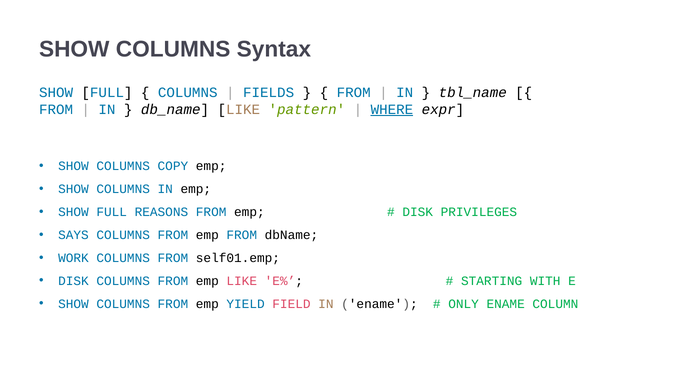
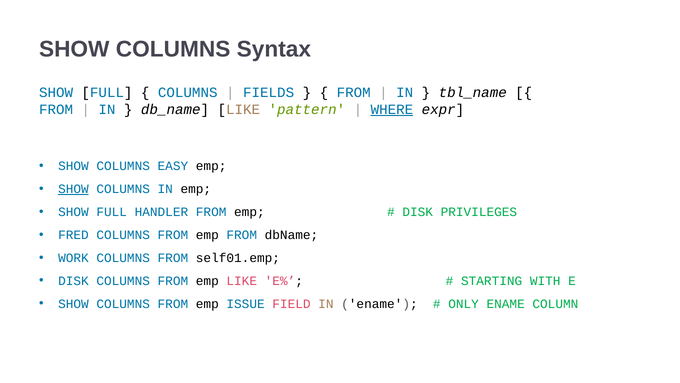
COPY: COPY -> EASY (173, 166)
SHOW underline: none -> present (73, 189)
REASONS: REASONS -> HANDLER (161, 212)
SAYS: SAYS -> FRED (73, 235)
YIELD: YIELD -> ISSUE (246, 304)
